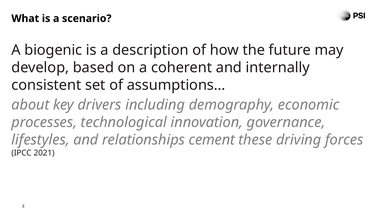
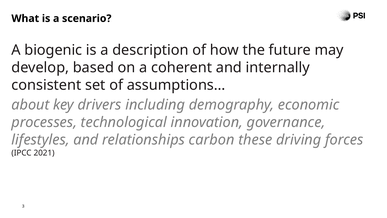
cement: cement -> carbon (212, 140)
